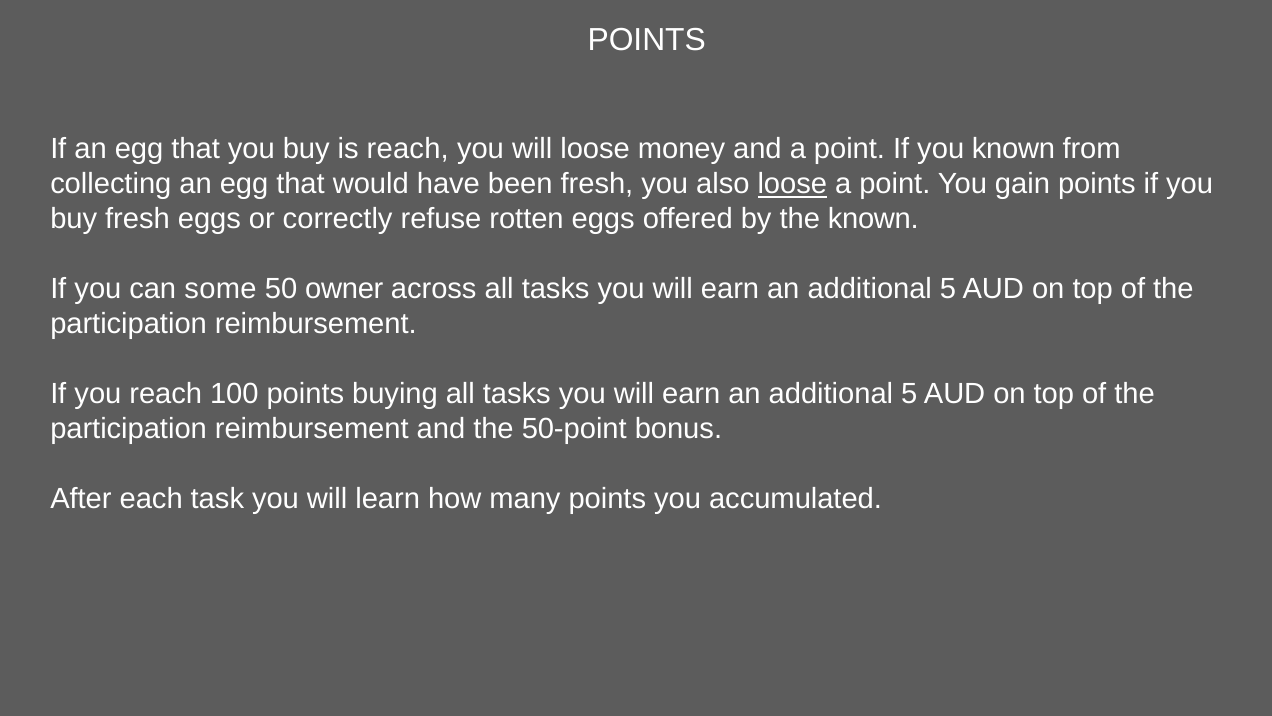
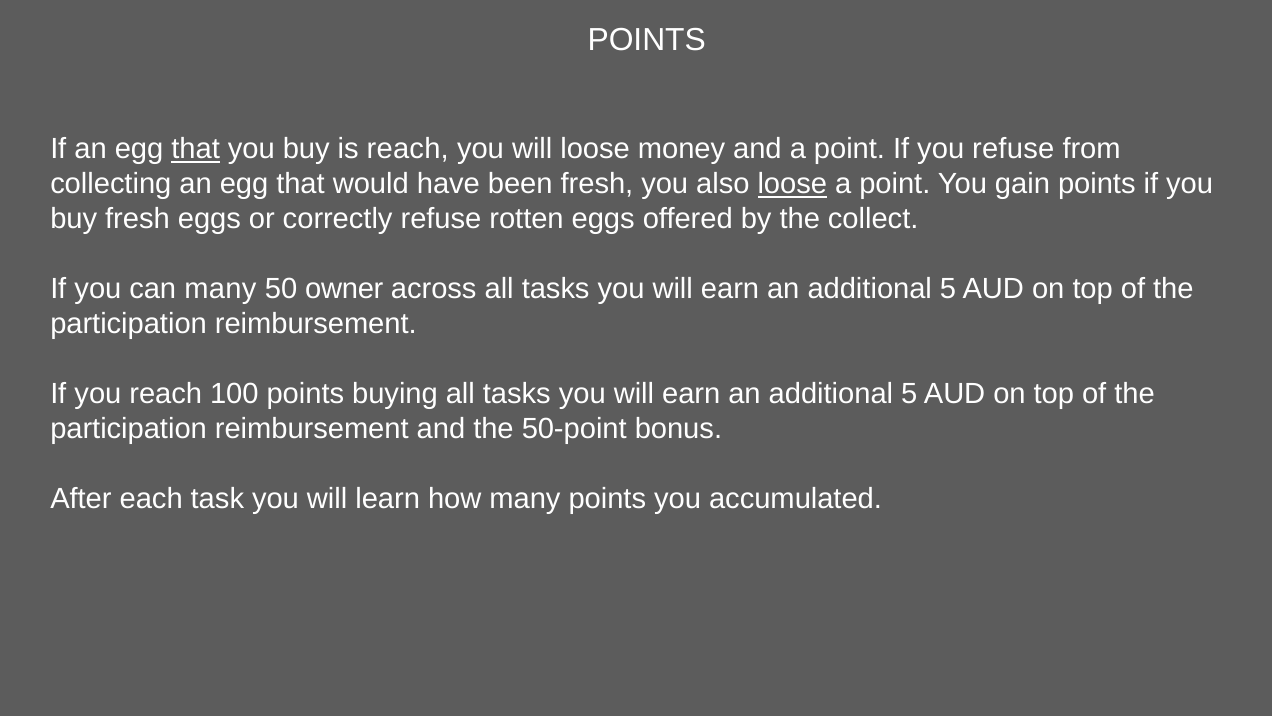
that underline: none -> present (196, 149)
you known: known -> refuse (1013, 149)
the known: known -> collect (873, 219)
can some: some -> many (220, 289)
